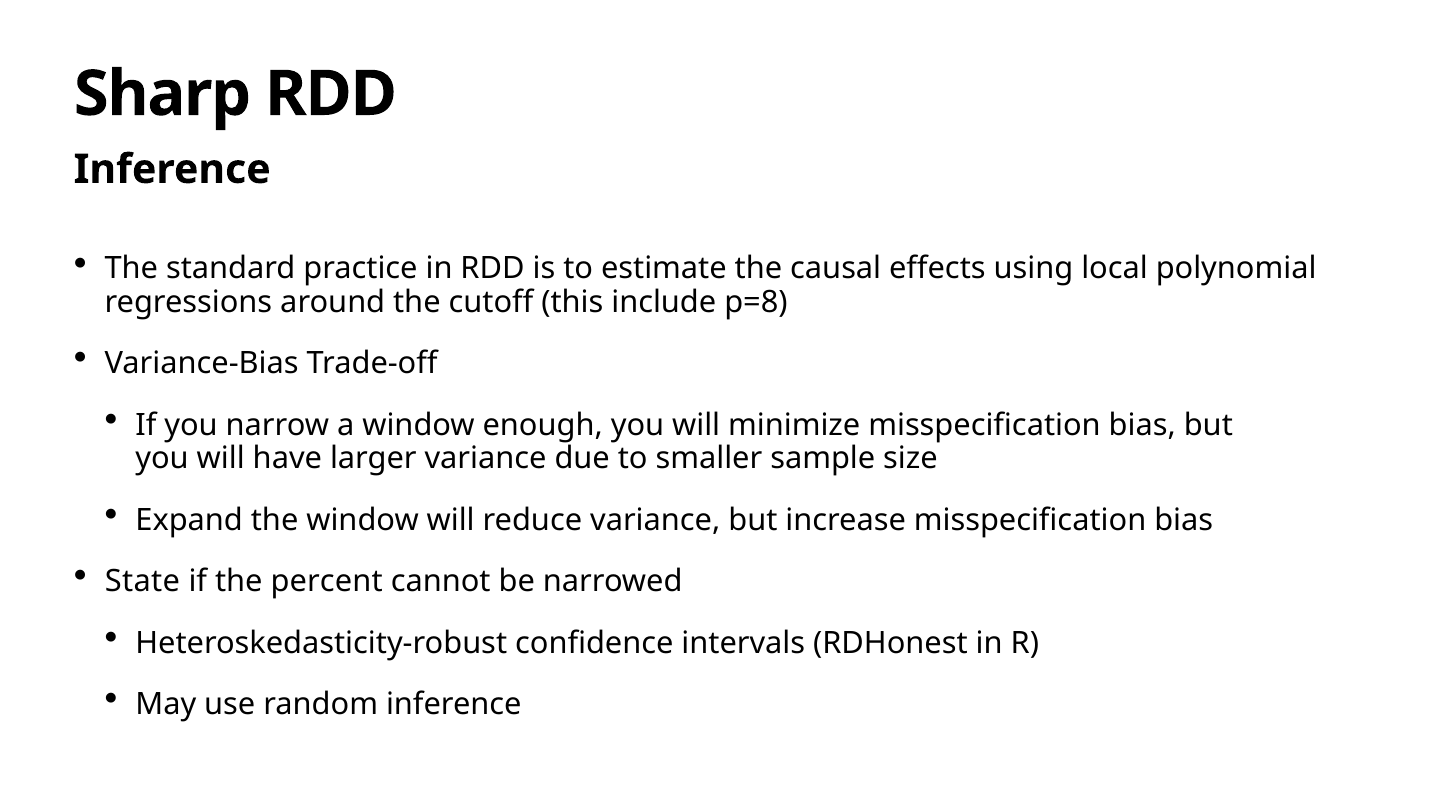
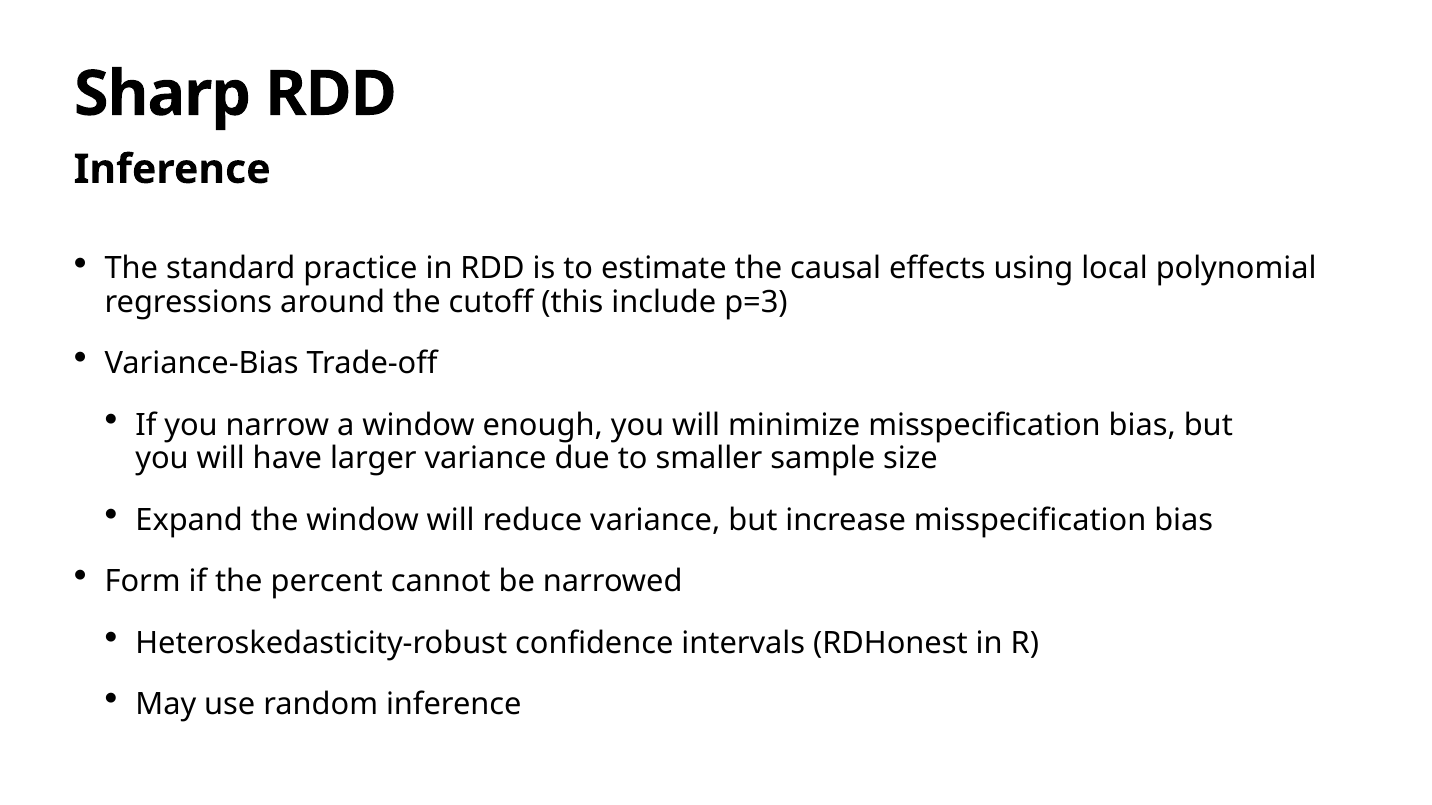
p=8: p=8 -> p=3 (756, 302)
State: State -> Form (143, 582)
